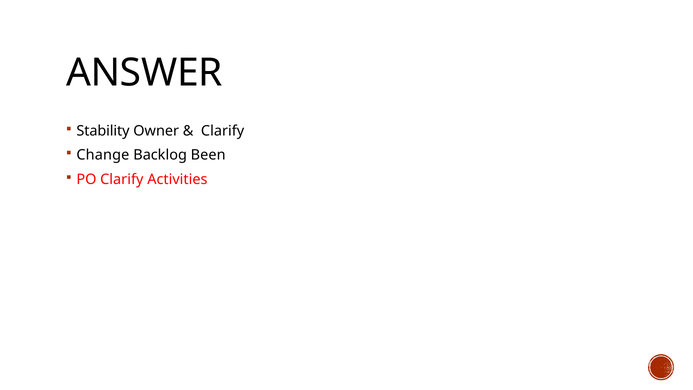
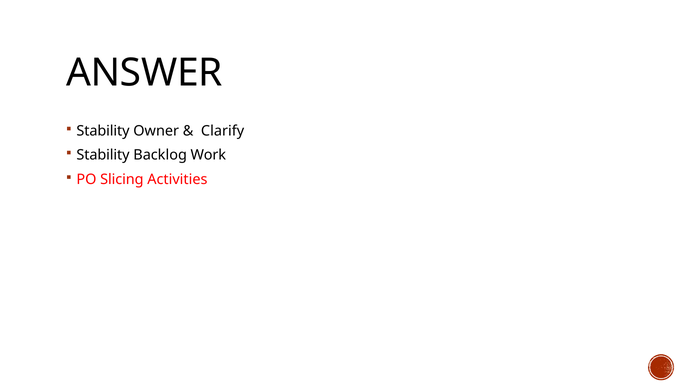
Change: Change -> Stability (103, 155)
Been: Been -> Work (208, 155)
PO Clarify: Clarify -> Slicing (122, 179)
